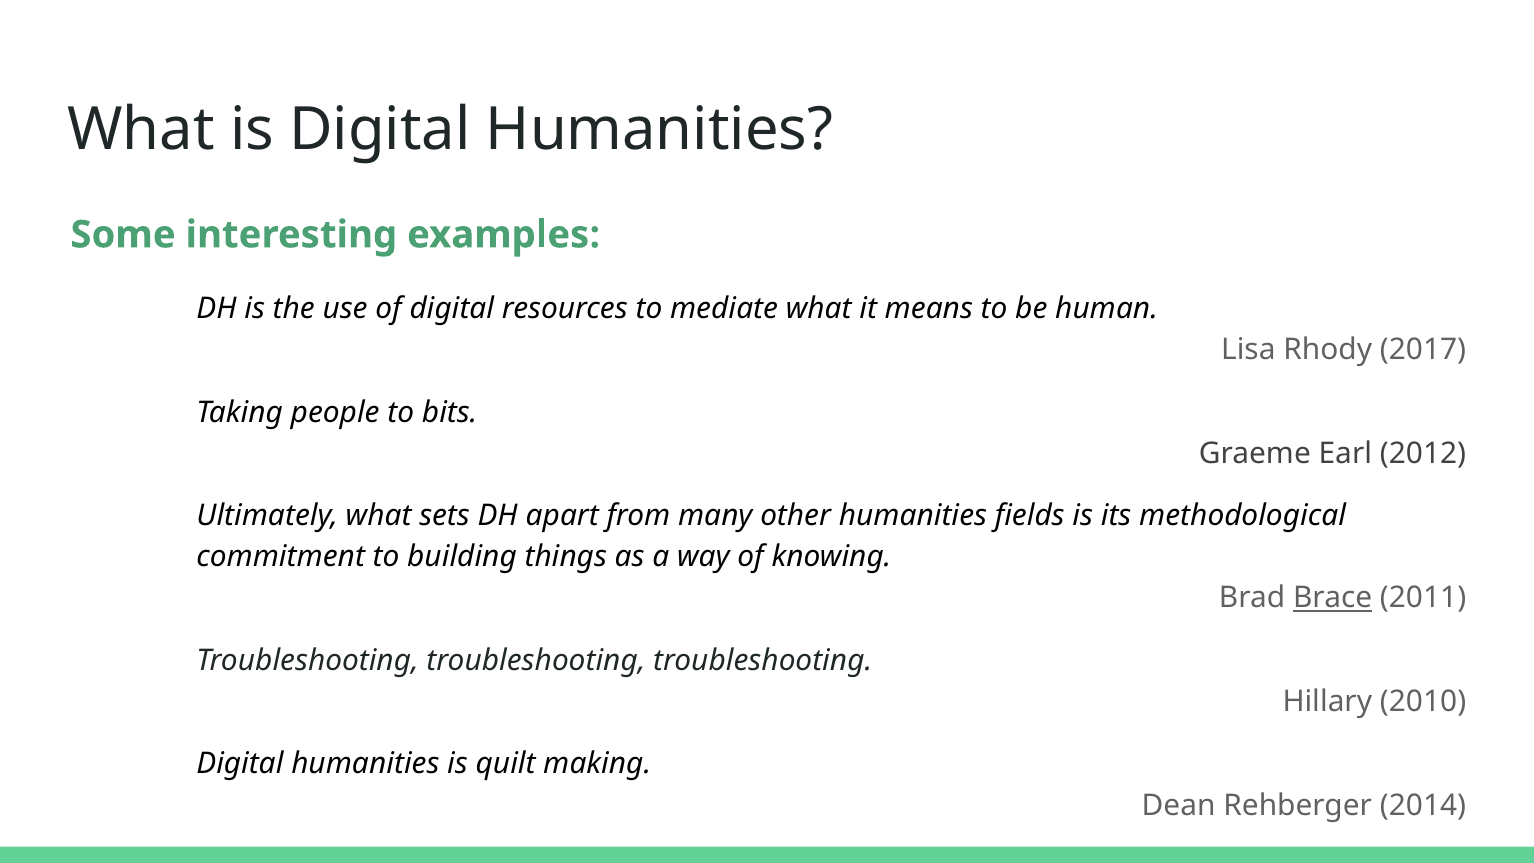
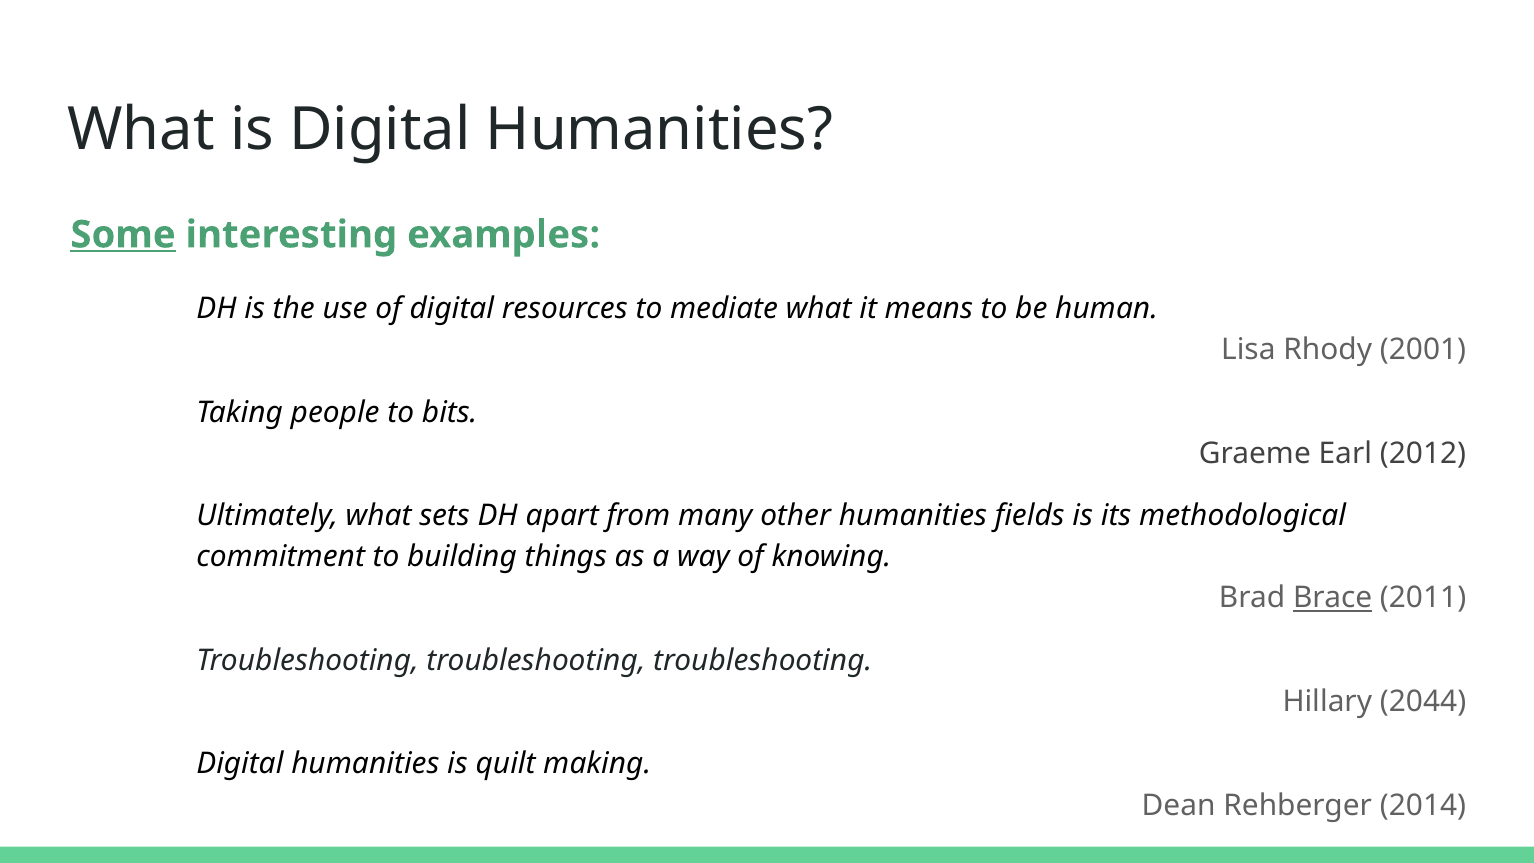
Some underline: none -> present (123, 235)
2017: 2017 -> 2001 (1423, 350)
2010: 2010 -> 2044 (1423, 702)
